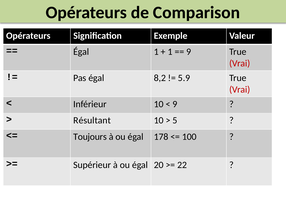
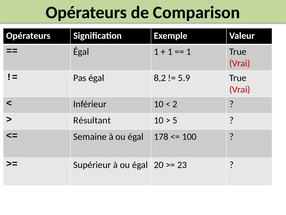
9: 9 -> 1 (189, 52)
9: 9 -> 2 (175, 104)
Toujours: Toujours -> Semaine (90, 136)
22: 22 -> 23 (182, 164)
